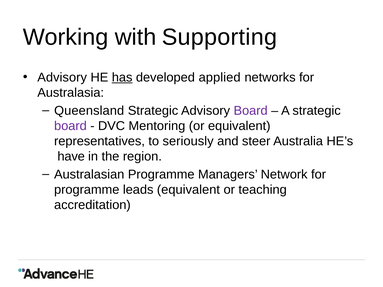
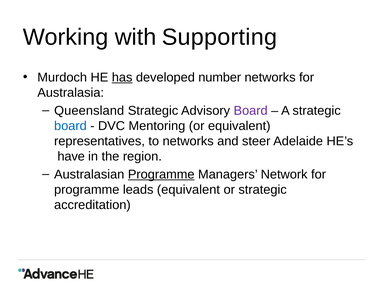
Advisory: Advisory -> Murdoch (62, 77)
applied: applied -> number (220, 77)
board colour: purple -> blue (70, 126)
to seriously: seriously -> networks (188, 141)
Australia: Australia -> Adelaide (298, 141)
Programme underline: none -> present (161, 175)
or teaching: teaching -> strategic (263, 190)
